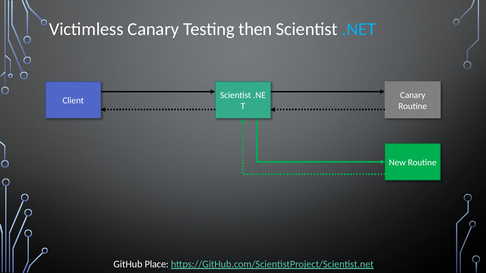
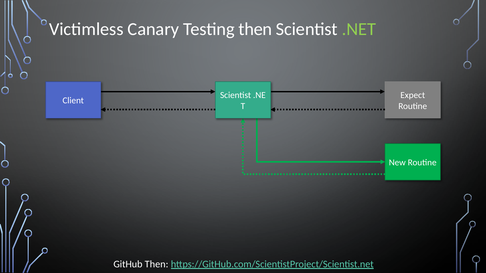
.NET colour: light blue -> light green (359, 29)
Canary: Canary -> Expect (413, 95)
GitHub Place: Place -> Then (157, 265)
